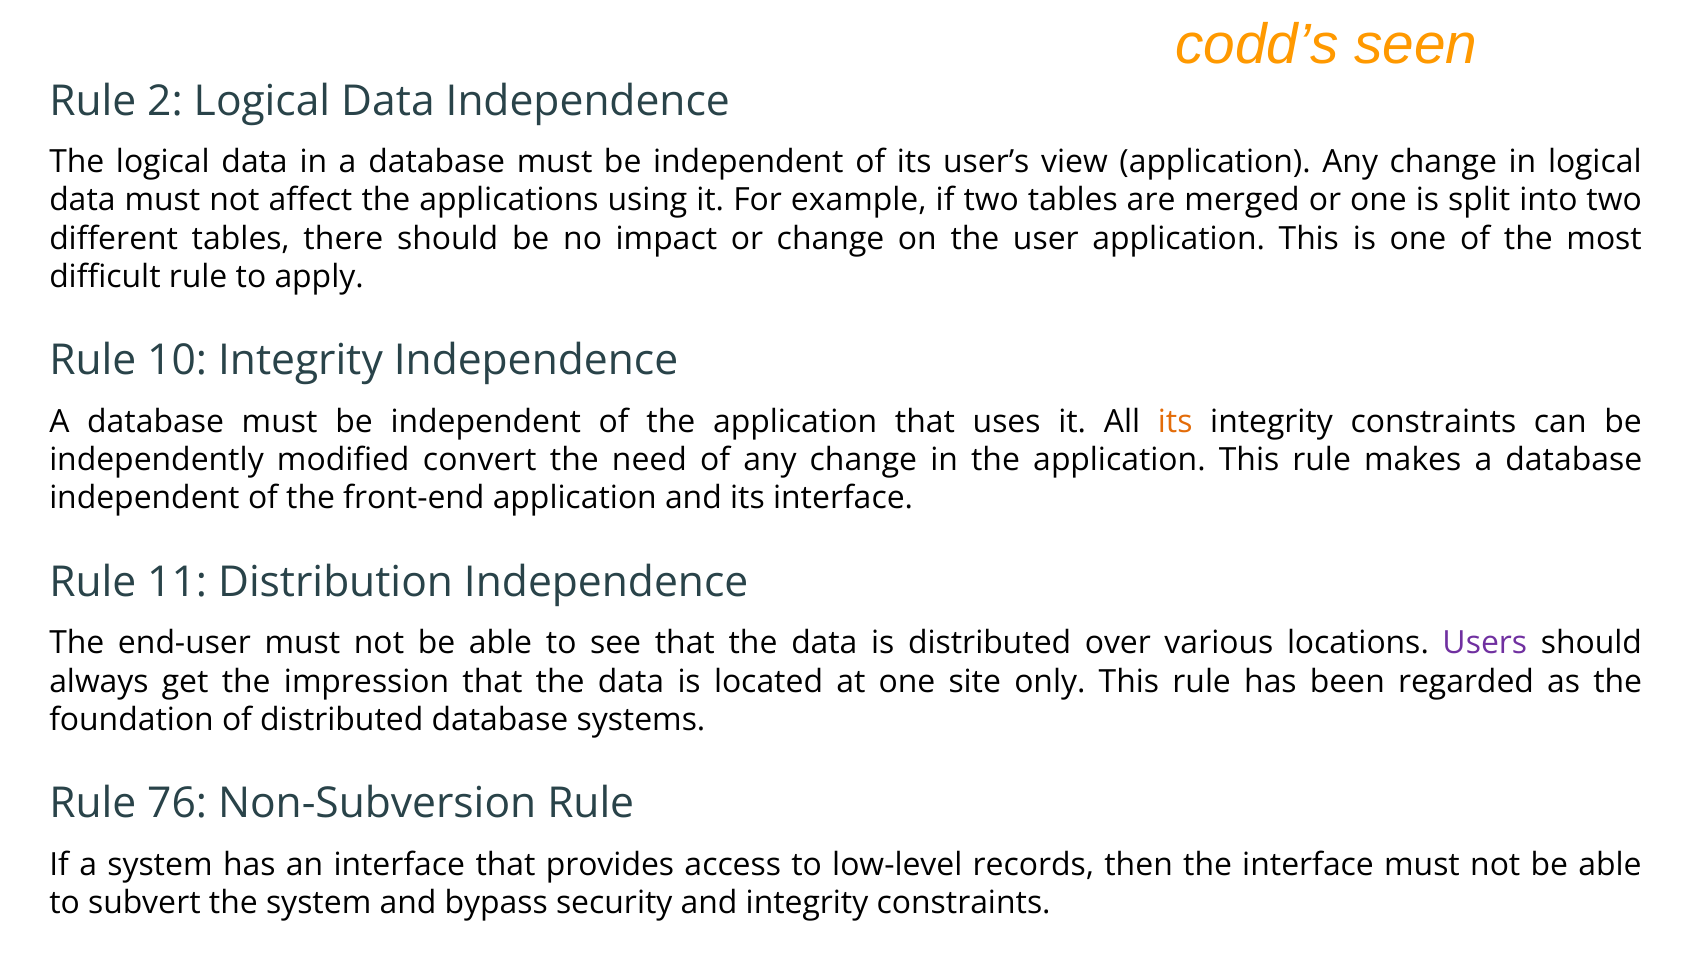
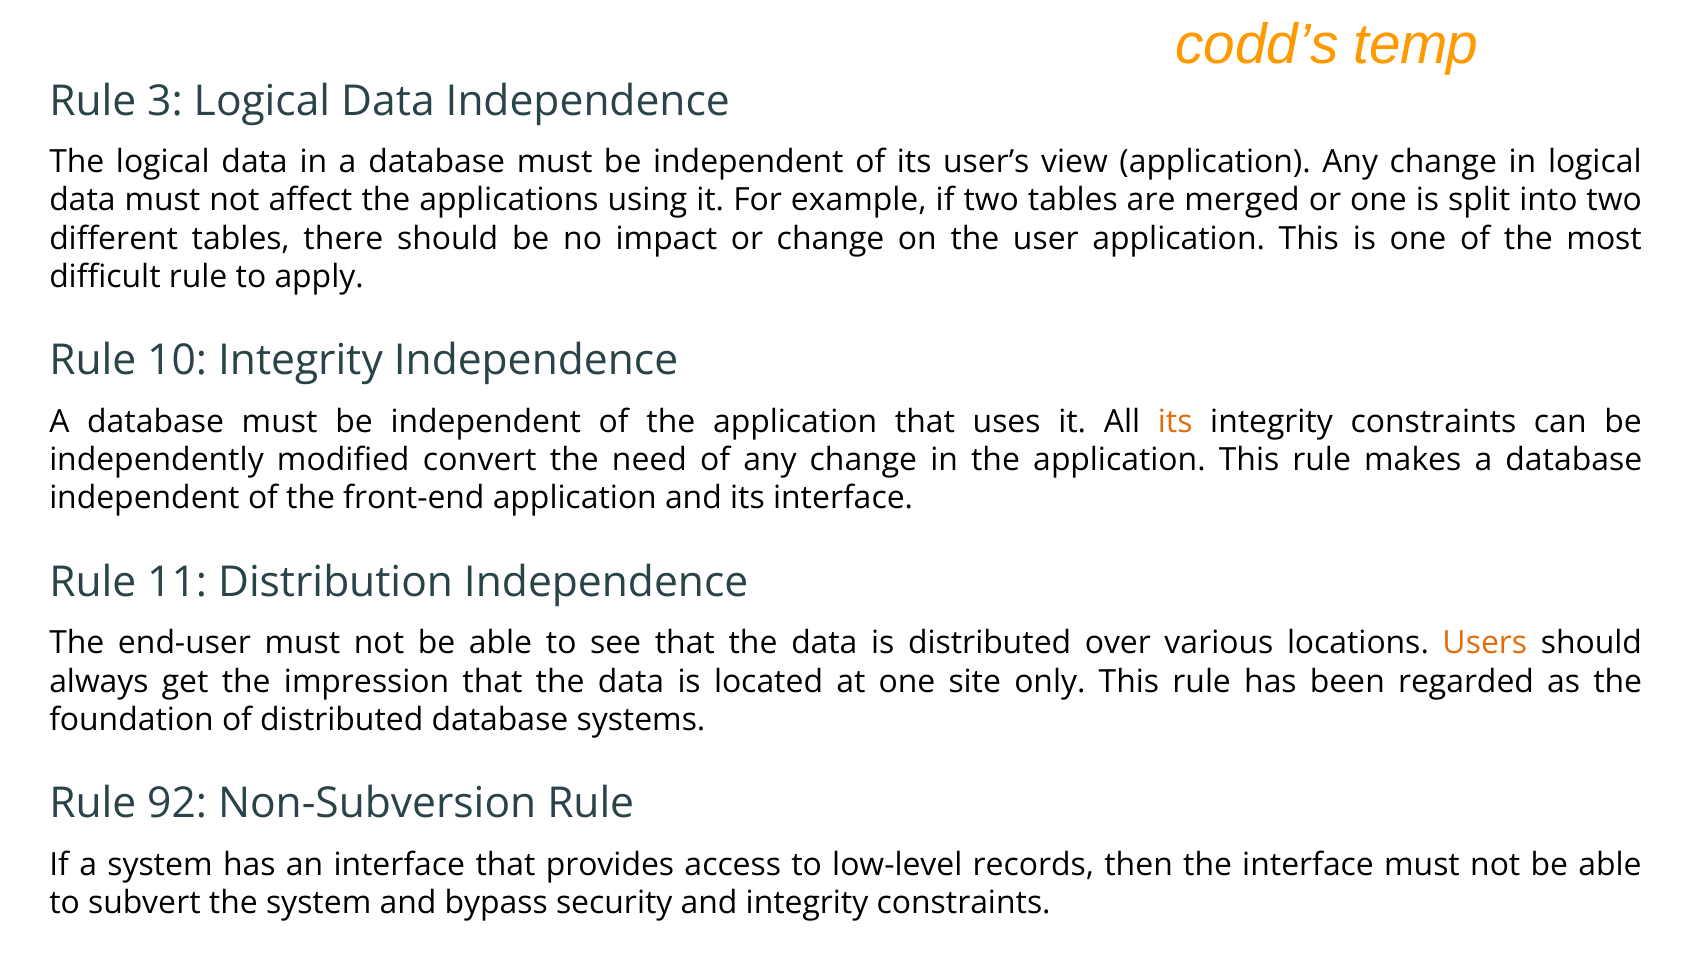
seen: seen -> temp (1416, 44)
2: 2 -> 3 (165, 101)
Users colour: purple -> orange (1485, 643)
76: 76 -> 92 (177, 804)
